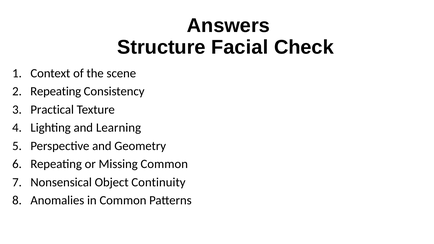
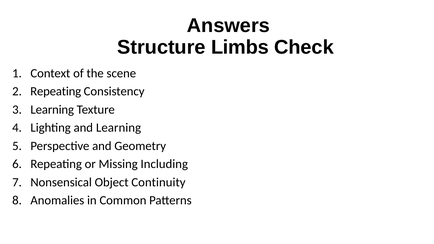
Facial: Facial -> Limbs (240, 47)
Practical: Practical -> Learning (52, 110)
Missing Common: Common -> Including (164, 164)
